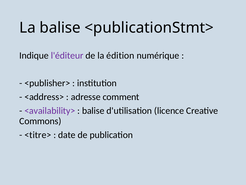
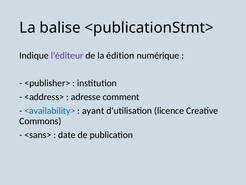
<availability> colour: purple -> blue (50, 110)
balise: balise -> ayant (93, 110)
<titre>: <titre> -> <sans> (38, 135)
